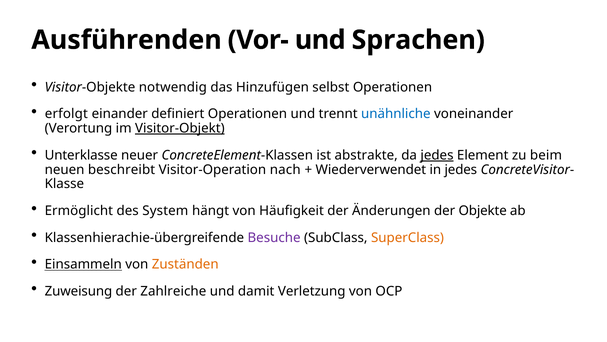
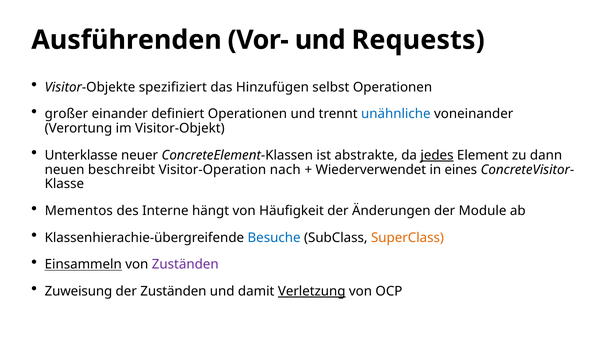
Sprachen: Sprachen -> Requests (418, 40)
notwendig: notwendig -> spezifiziert (173, 87)
erfolgt: erfolgt -> großer (66, 114)
Visitor-Objekt underline: present -> none (180, 128)
beim: beim -> dann (546, 155)
in jedes: jedes -> eines (461, 169)
Ermöglicht: Ermöglicht -> Mementos (79, 211)
System: System -> Interne (165, 211)
Objekte: Objekte -> Module (483, 211)
Besuche colour: purple -> blue (274, 237)
Zuständen colour: orange -> purple (185, 264)
der Zahlreiche: Zahlreiche -> Zuständen (173, 291)
Verletzung underline: none -> present (312, 291)
